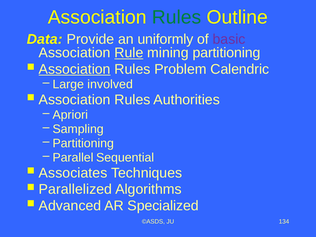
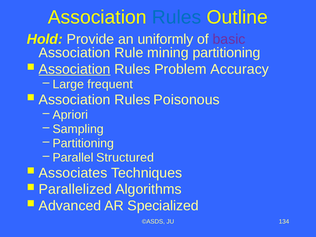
Rules colour: green -> blue (177, 17)
Data: Data -> Hold (45, 39)
Rule underline: present -> none (129, 53)
Calendric: Calendric -> Accuracy (240, 69)
involved: involved -> frequent (110, 84)
Authorities: Authorities -> Poisonous (187, 100)
Sequential: Sequential -> Structured (125, 158)
